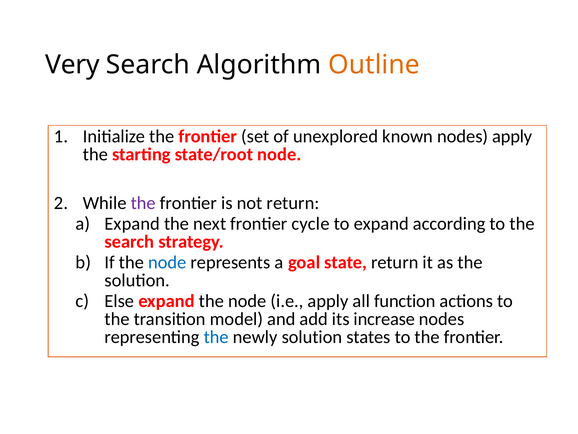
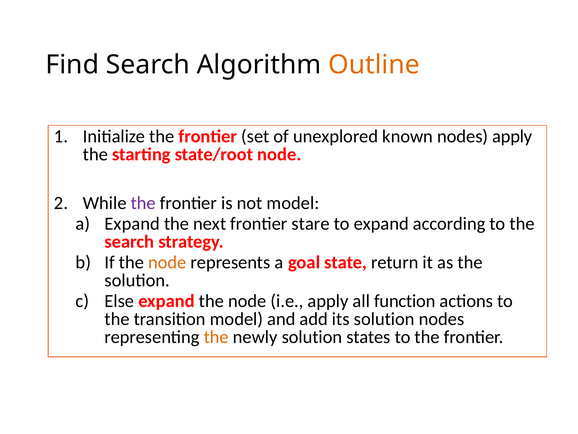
Very: Very -> Find (72, 65)
not return: return -> model (293, 203)
cycle: cycle -> stare (311, 224)
node colour: blue -> orange (167, 262)
its increase: increase -> solution (384, 319)
the colour: blue -> orange (216, 337)
